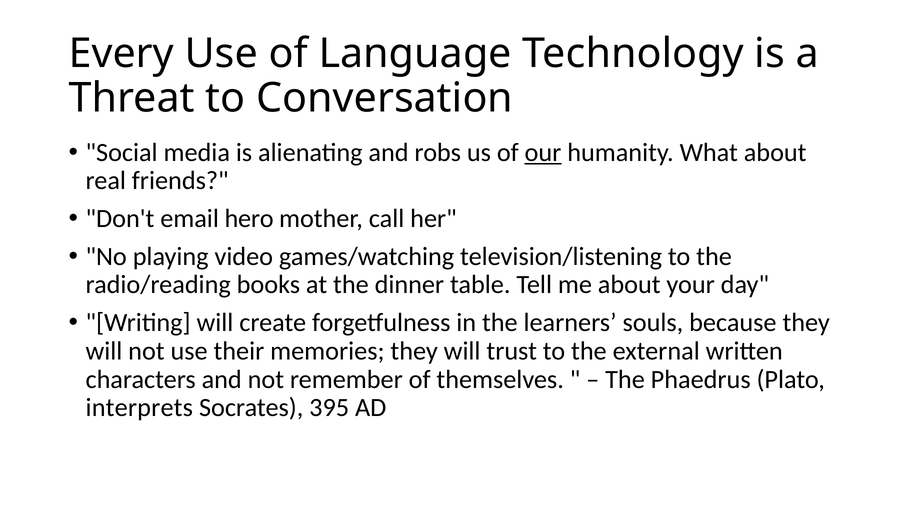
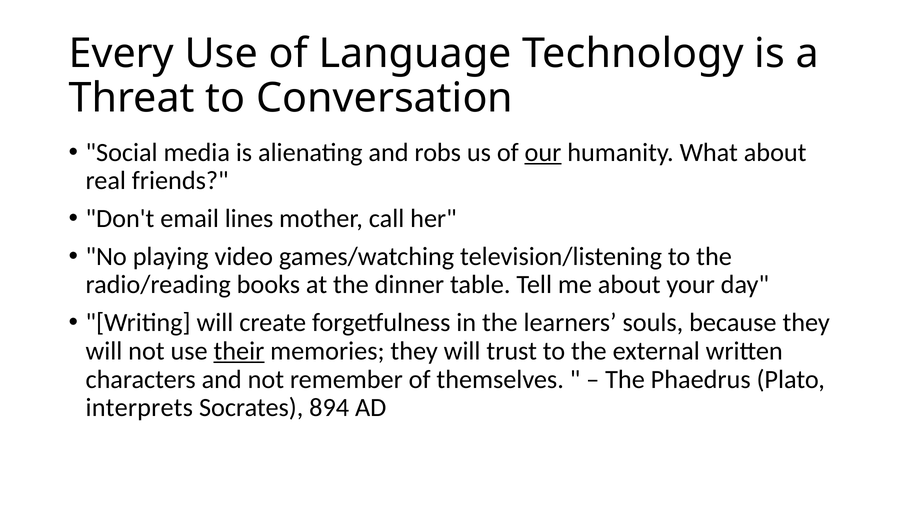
hero: hero -> lines (249, 218)
their underline: none -> present (239, 351)
395: 395 -> 894 (329, 408)
